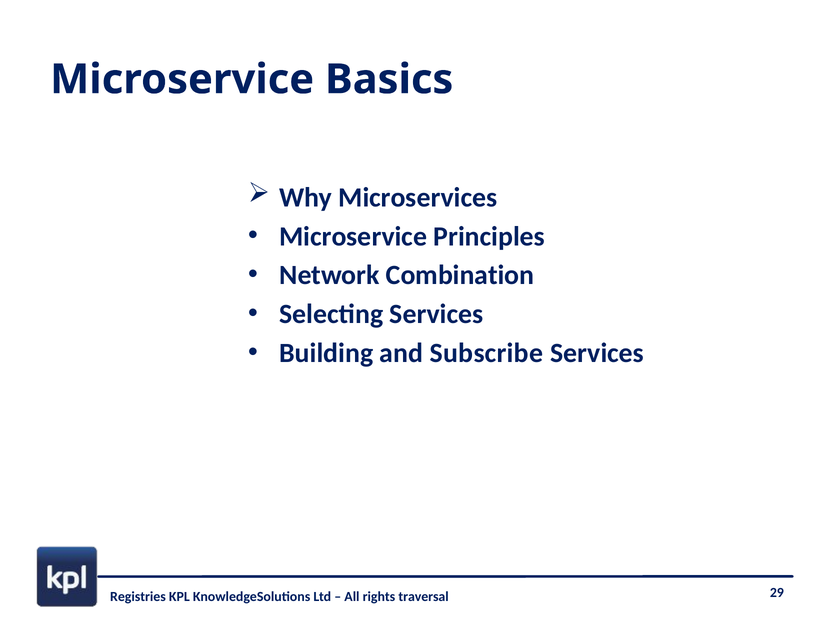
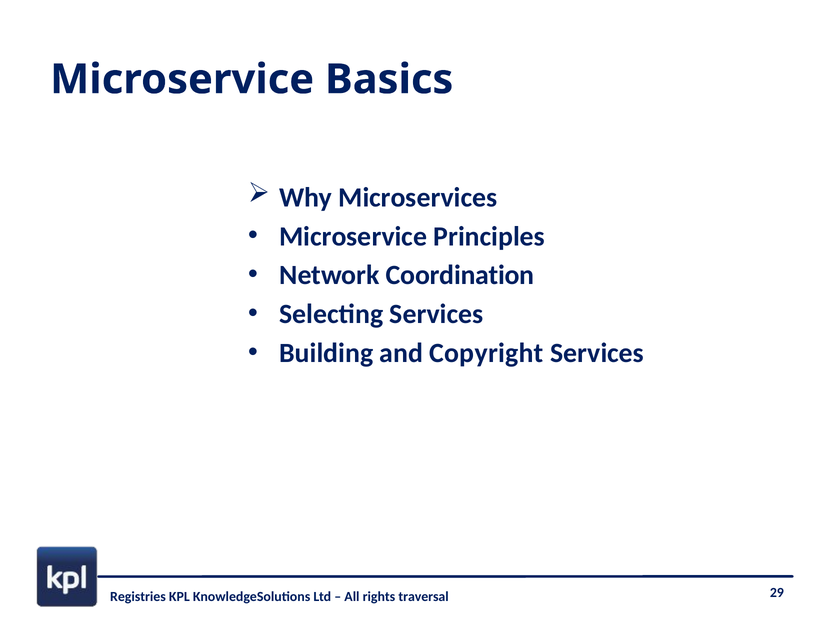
Combination: Combination -> Coordination (460, 275)
Subscribe: Subscribe -> Copyright (486, 353)
